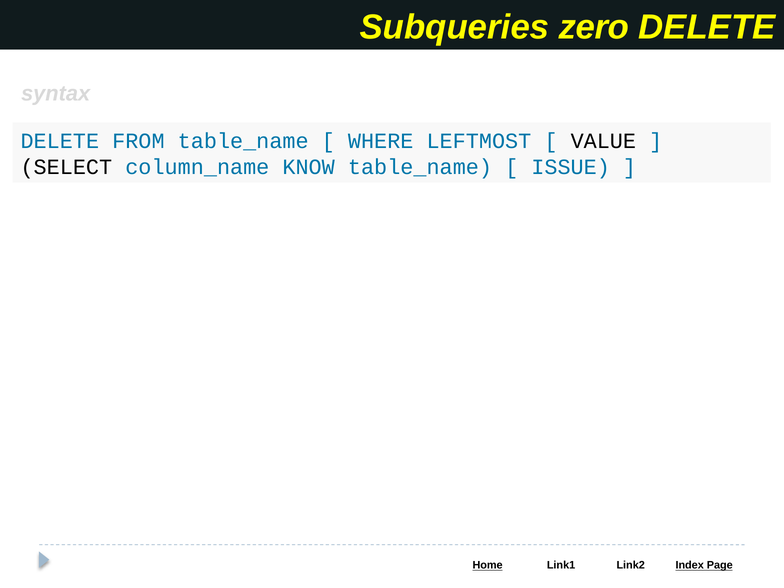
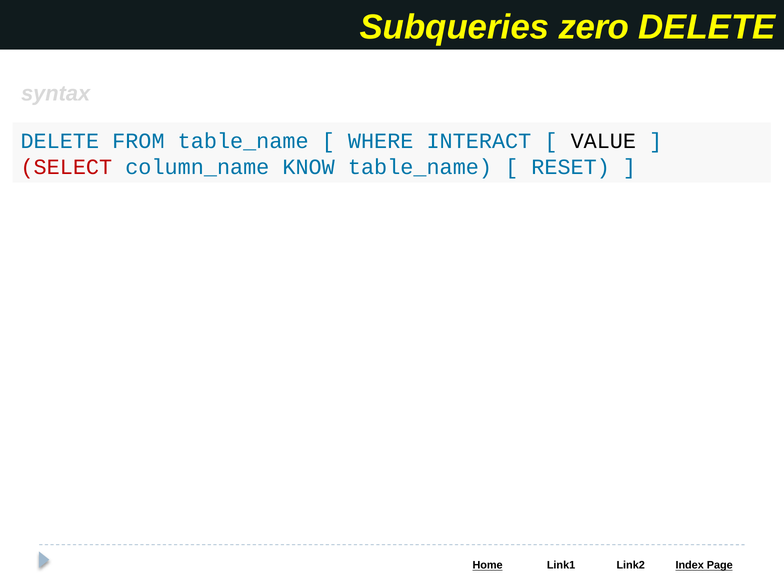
LEFTMOST: LEFTMOST -> INTERACT (479, 141)
SELECT colour: black -> red (66, 167)
ISSUE: ISSUE -> RESET (571, 167)
